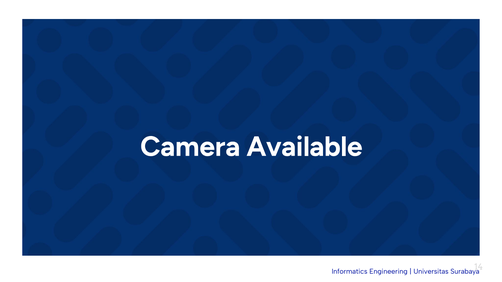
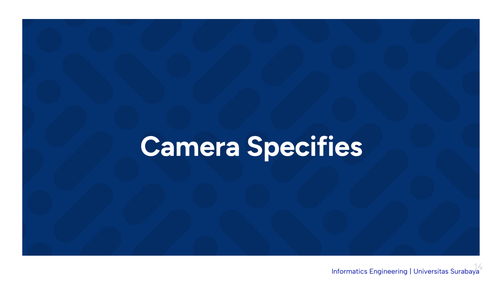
Available: Available -> Specifies (304, 147)
